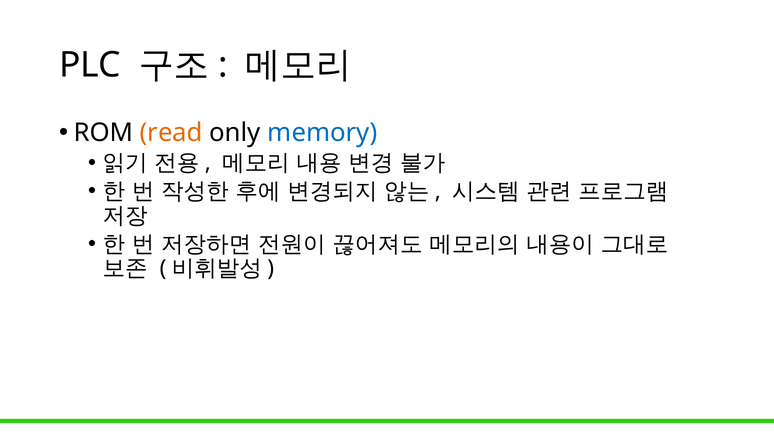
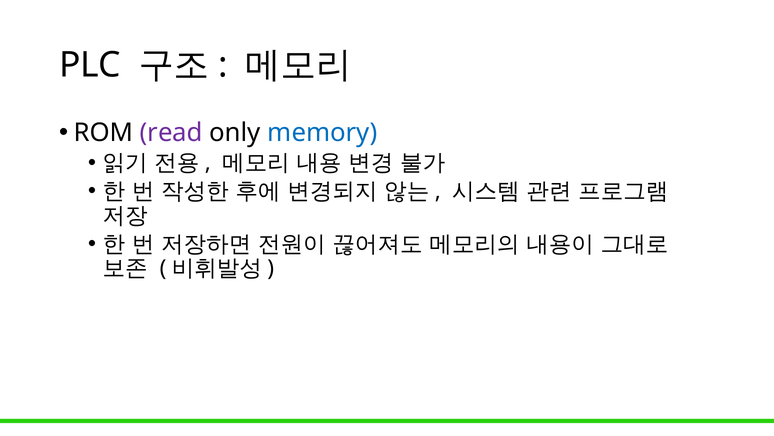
read colour: orange -> purple (171, 133)
